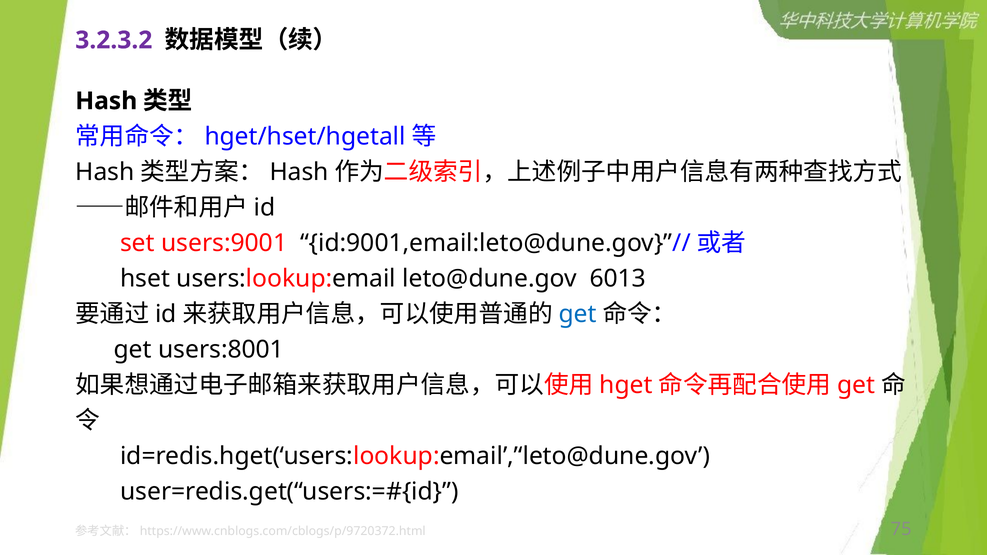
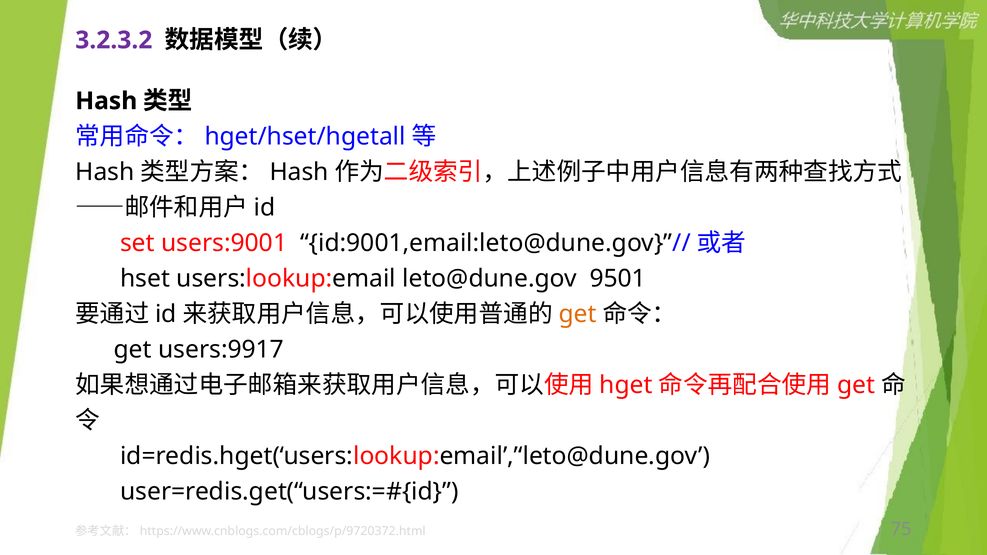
6013: 6013 -> 9501 (618, 279)
get colour: blue -> orange (578, 314)
users:8001: users:8001 -> users:9917 (221, 350)
